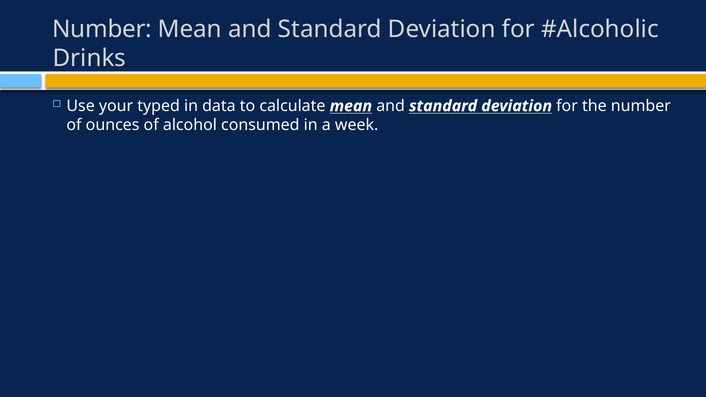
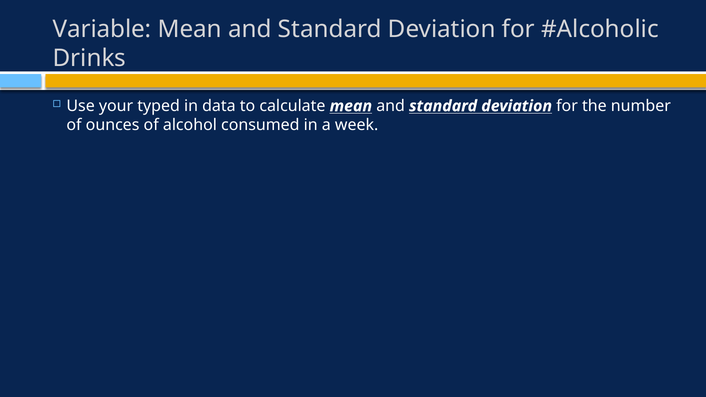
Number: Number -> Variable (102, 29)
